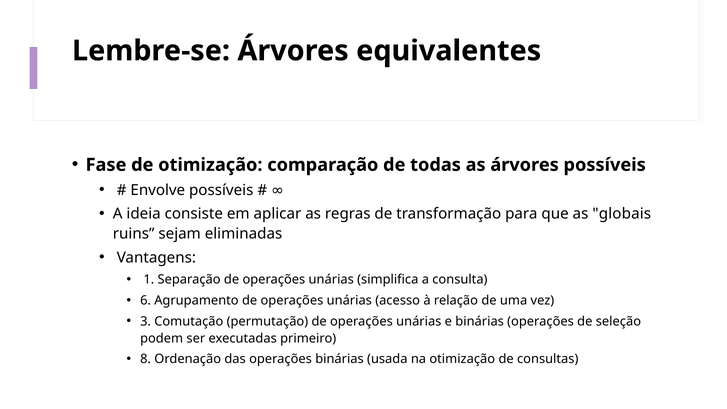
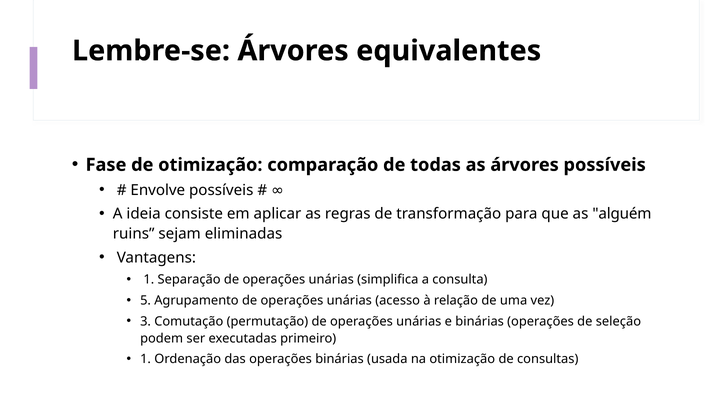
globais: globais -> alguém (622, 214)
6: 6 -> 5 (146, 300)
8: 8 -> 1 (146, 359)
